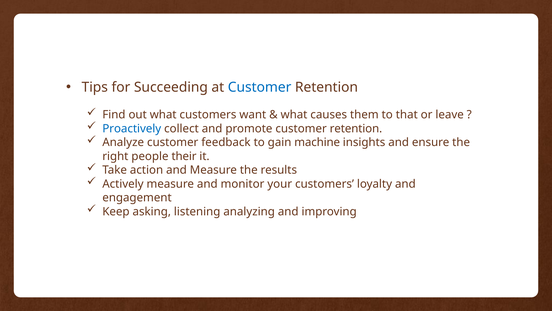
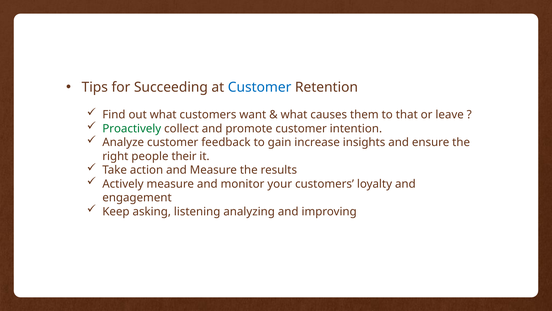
Proactively colour: blue -> green (132, 128)
promote customer retention: retention -> intention (356, 128)
machine: machine -> increase (317, 142)
